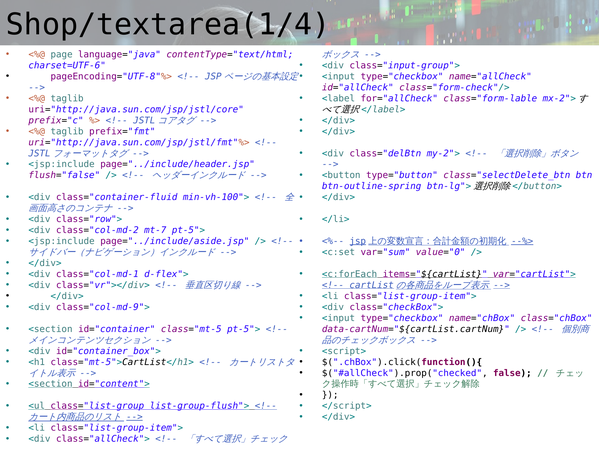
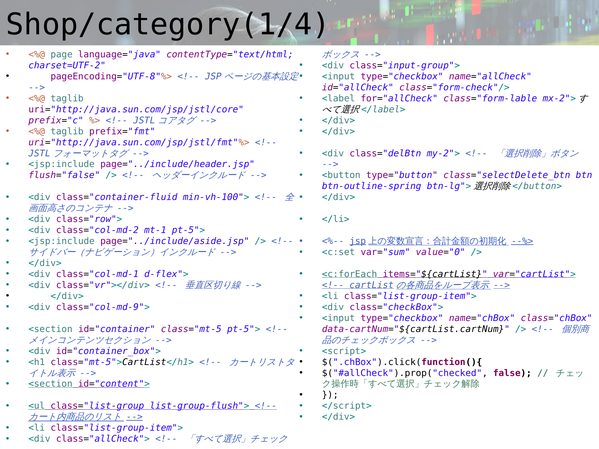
Shop/textarea(1/4: Shop/textarea(1/4 -> Shop/category(1/4 (168, 25)
charset=UTF-6: charset=UTF-6 -> charset=UTF-2 (67, 65)
mt-7: mt-7 -> mt-1 (155, 230)
